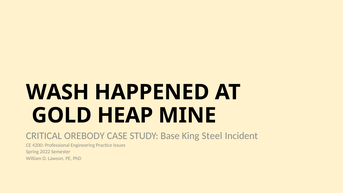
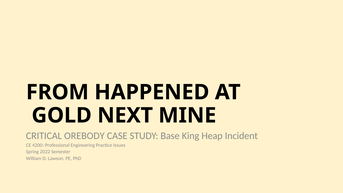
WASH: WASH -> FROM (57, 92)
HEAP: HEAP -> NEXT (125, 115)
Steel: Steel -> Heap (212, 136)
